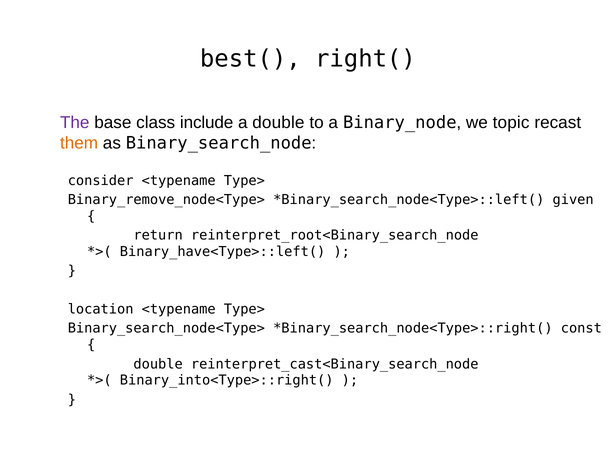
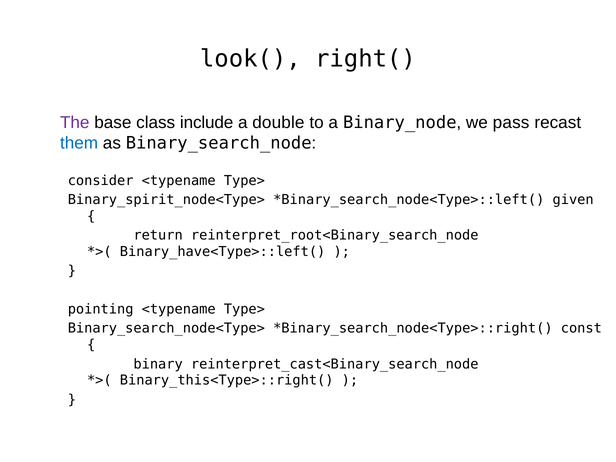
best(: best( -> look( (250, 59)
topic: topic -> pass (511, 122)
them colour: orange -> blue (79, 143)
Binary_remove_node<Type>: Binary_remove_node<Type> -> Binary_spirit_node<Type> (166, 200)
location: location -> pointing (101, 309)
double: double -> binary (158, 364)
Binary_into<Type>::right(: Binary_into<Type>::right( -> Binary_this<Type>::right( (227, 380)
